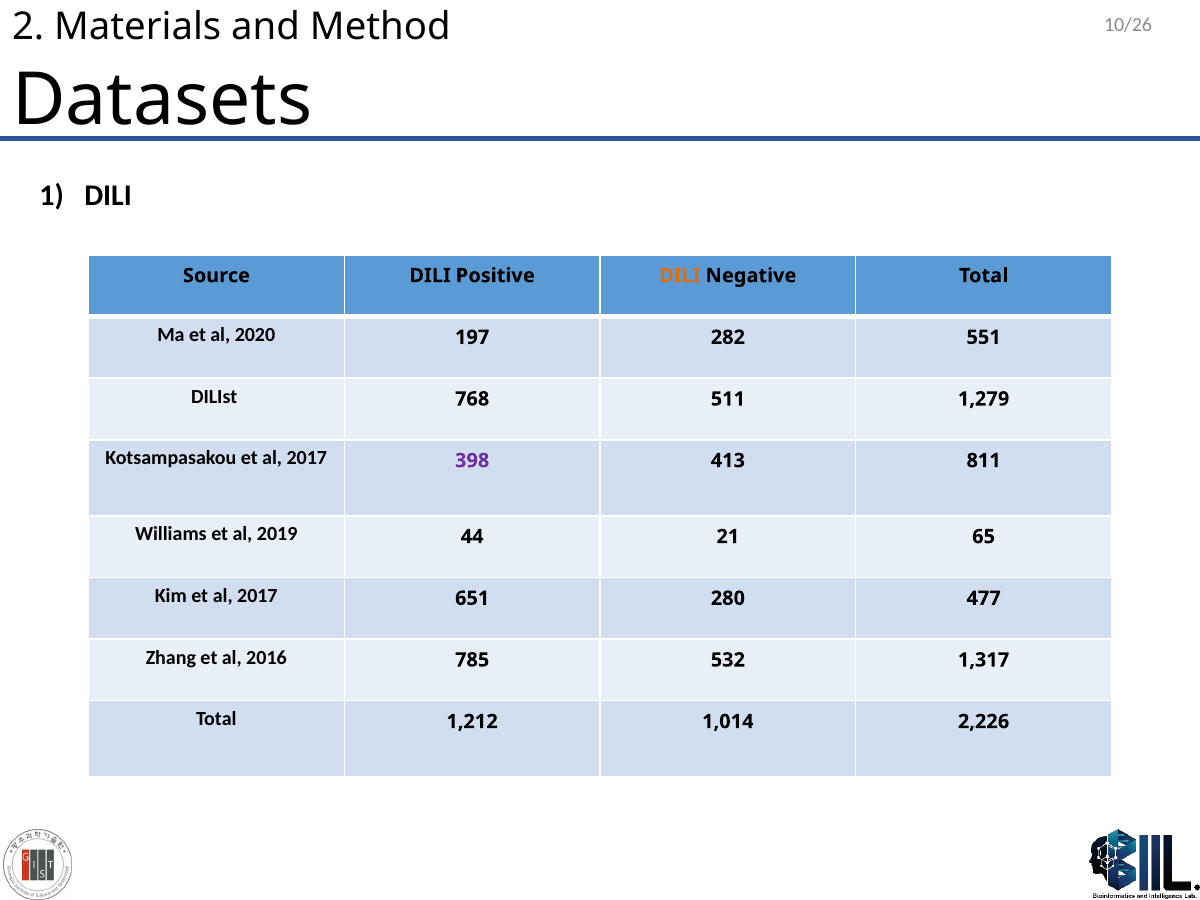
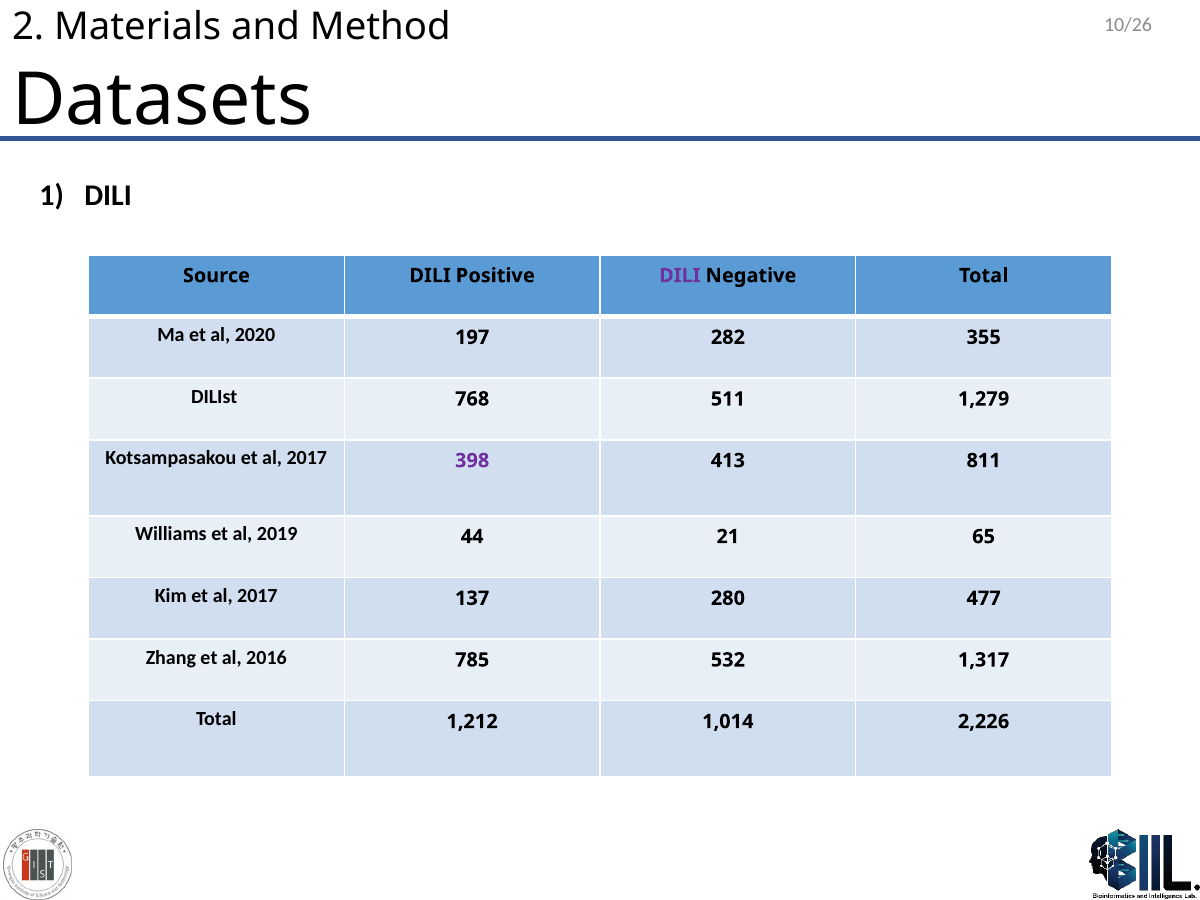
DILI colour: orange -> purple (680, 276)
551: 551 -> 355 (984, 337)
651: 651 -> 137 (472, 598)
